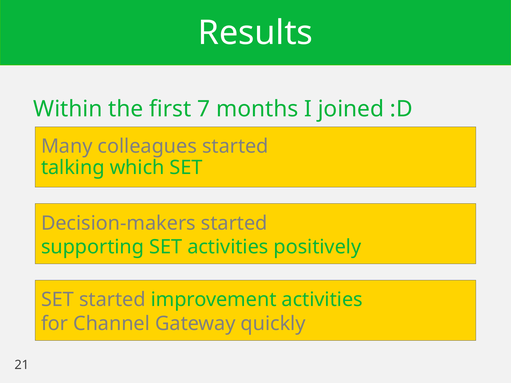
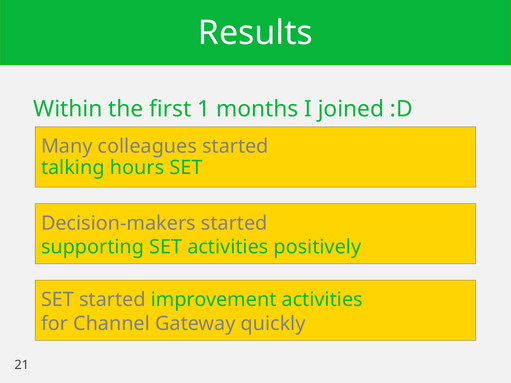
7: 7 -> 1 (204, 109)
which: which -> hours (137, 168)
